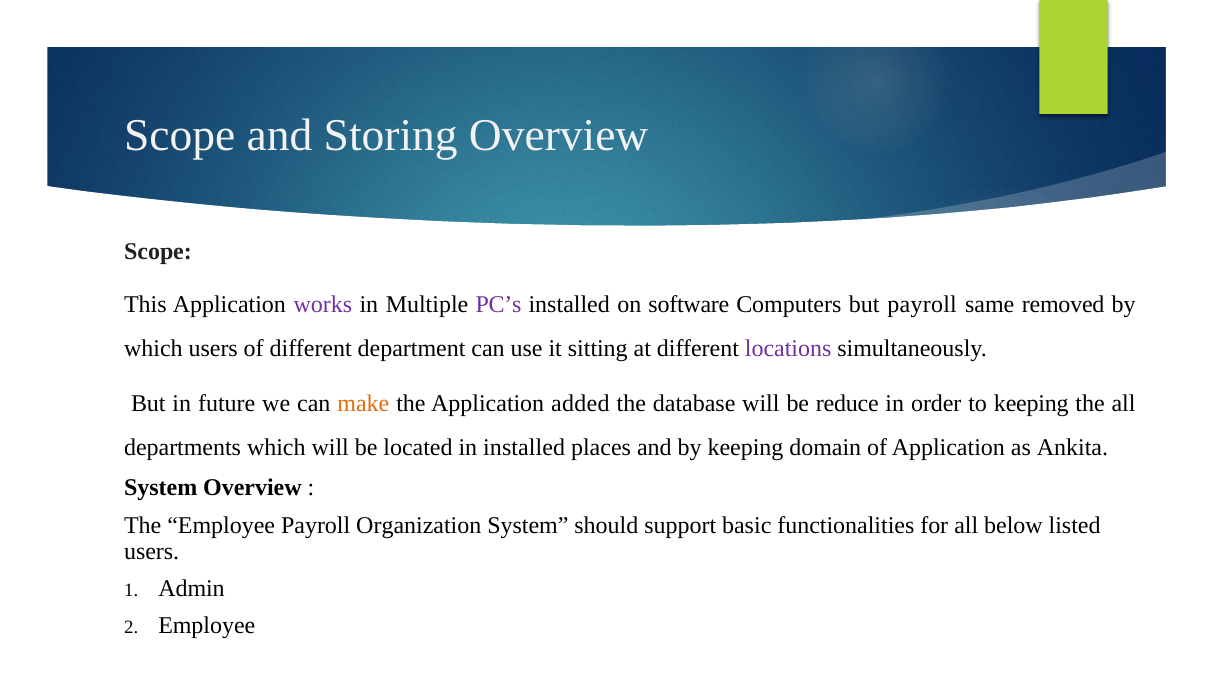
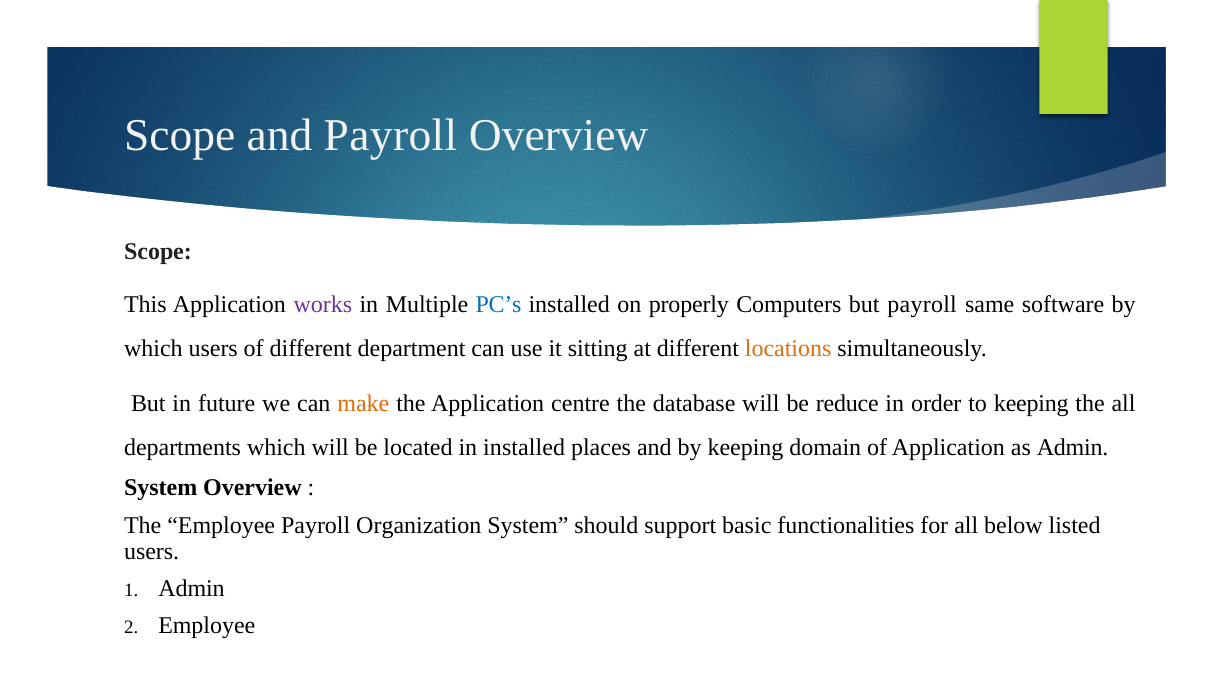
and Storing: Storing -> Payroll (391, 135)
PC’s colour: purple -> blue (499, 304)
software: software -> properly (689, 304)
removed: removed -> software (1063, 304)
locations colour: purple -> orange (788, 348)
added: added -> centre (581, 404)
as Ankita: Ankita -> Admin (1073, 448)
